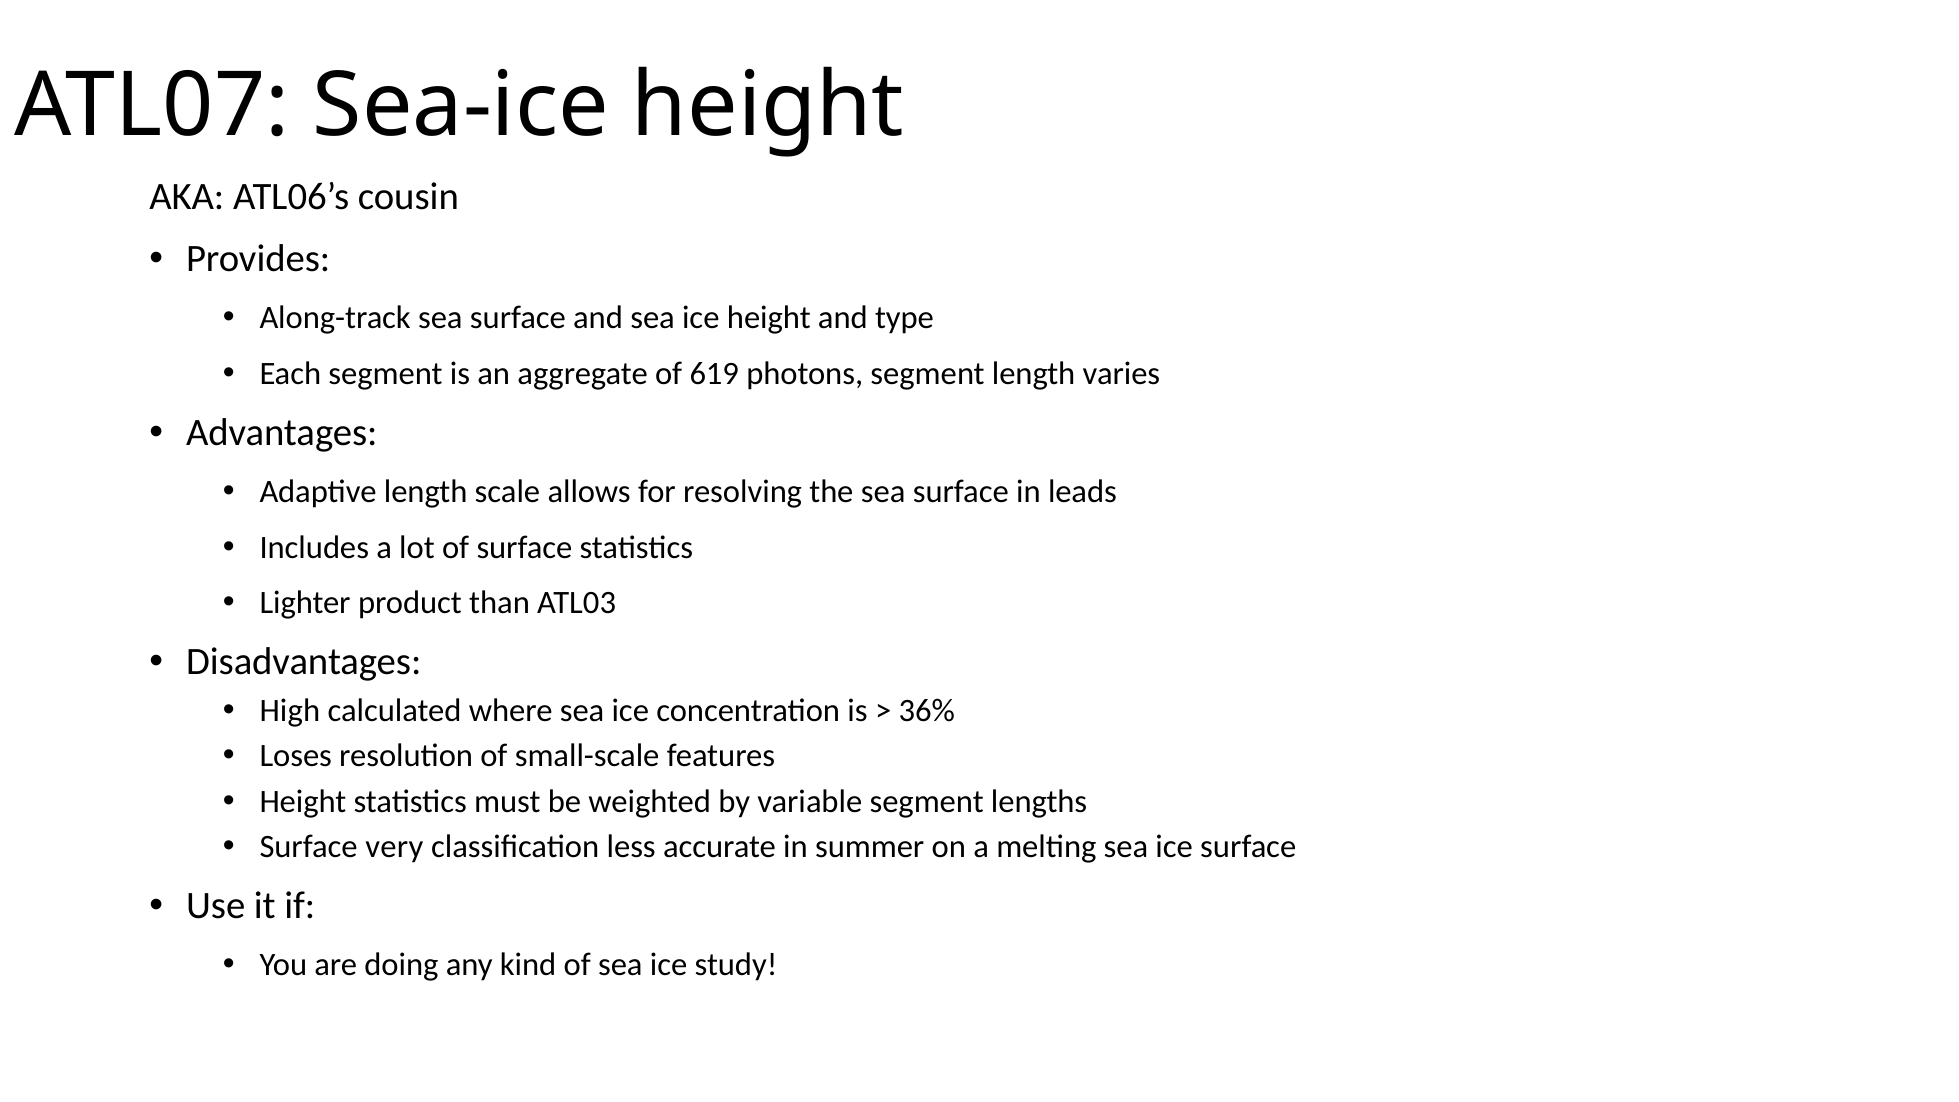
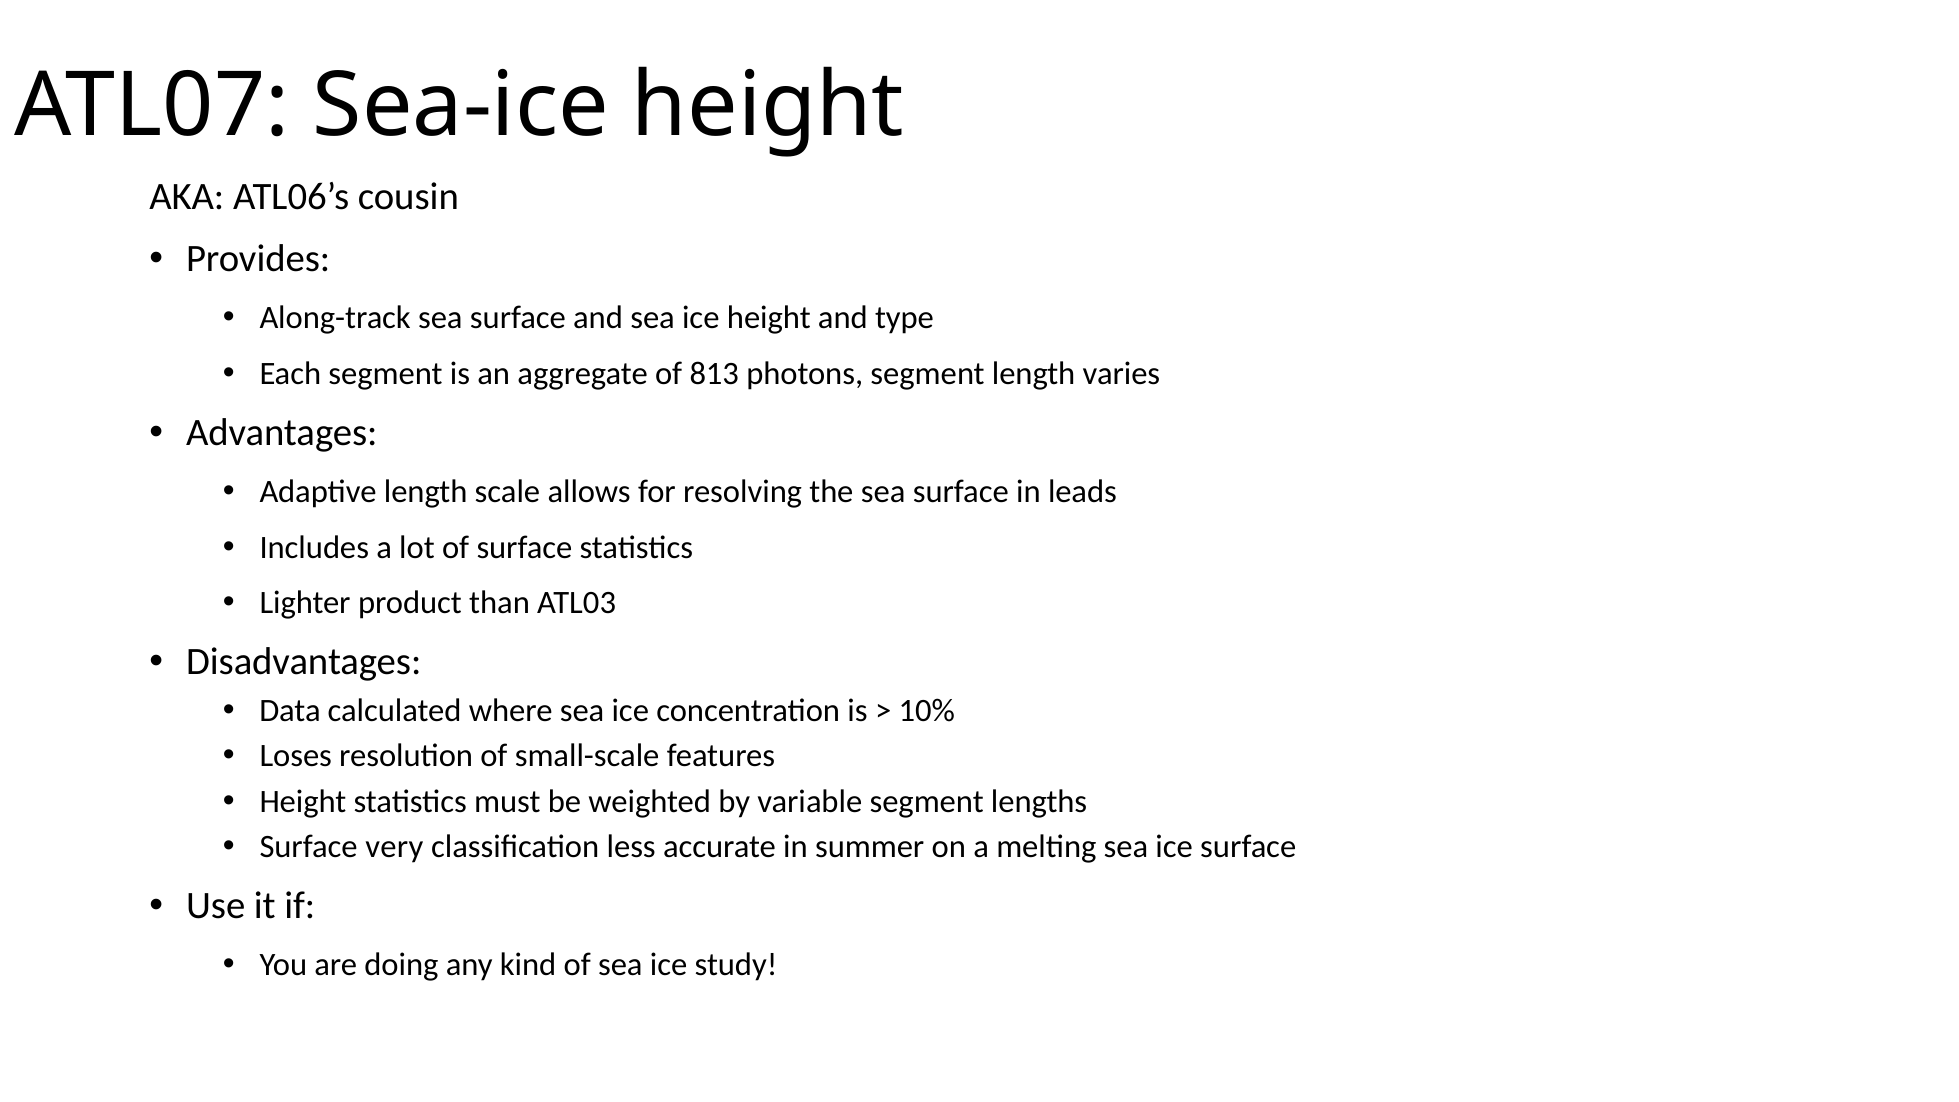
619: 619 -> 813 (714, 374)
High: High -> Data (290, 711)
36%: 36% -> 10% (927, 711)
